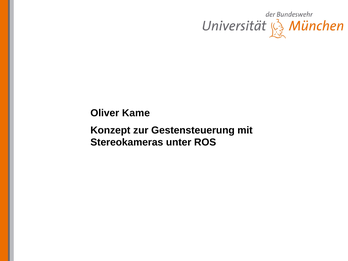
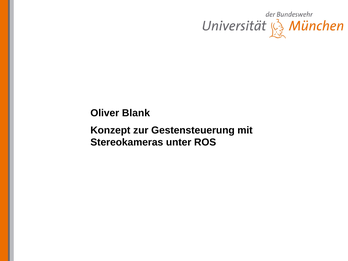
Kame: Kame -> Blank (136, 113)
